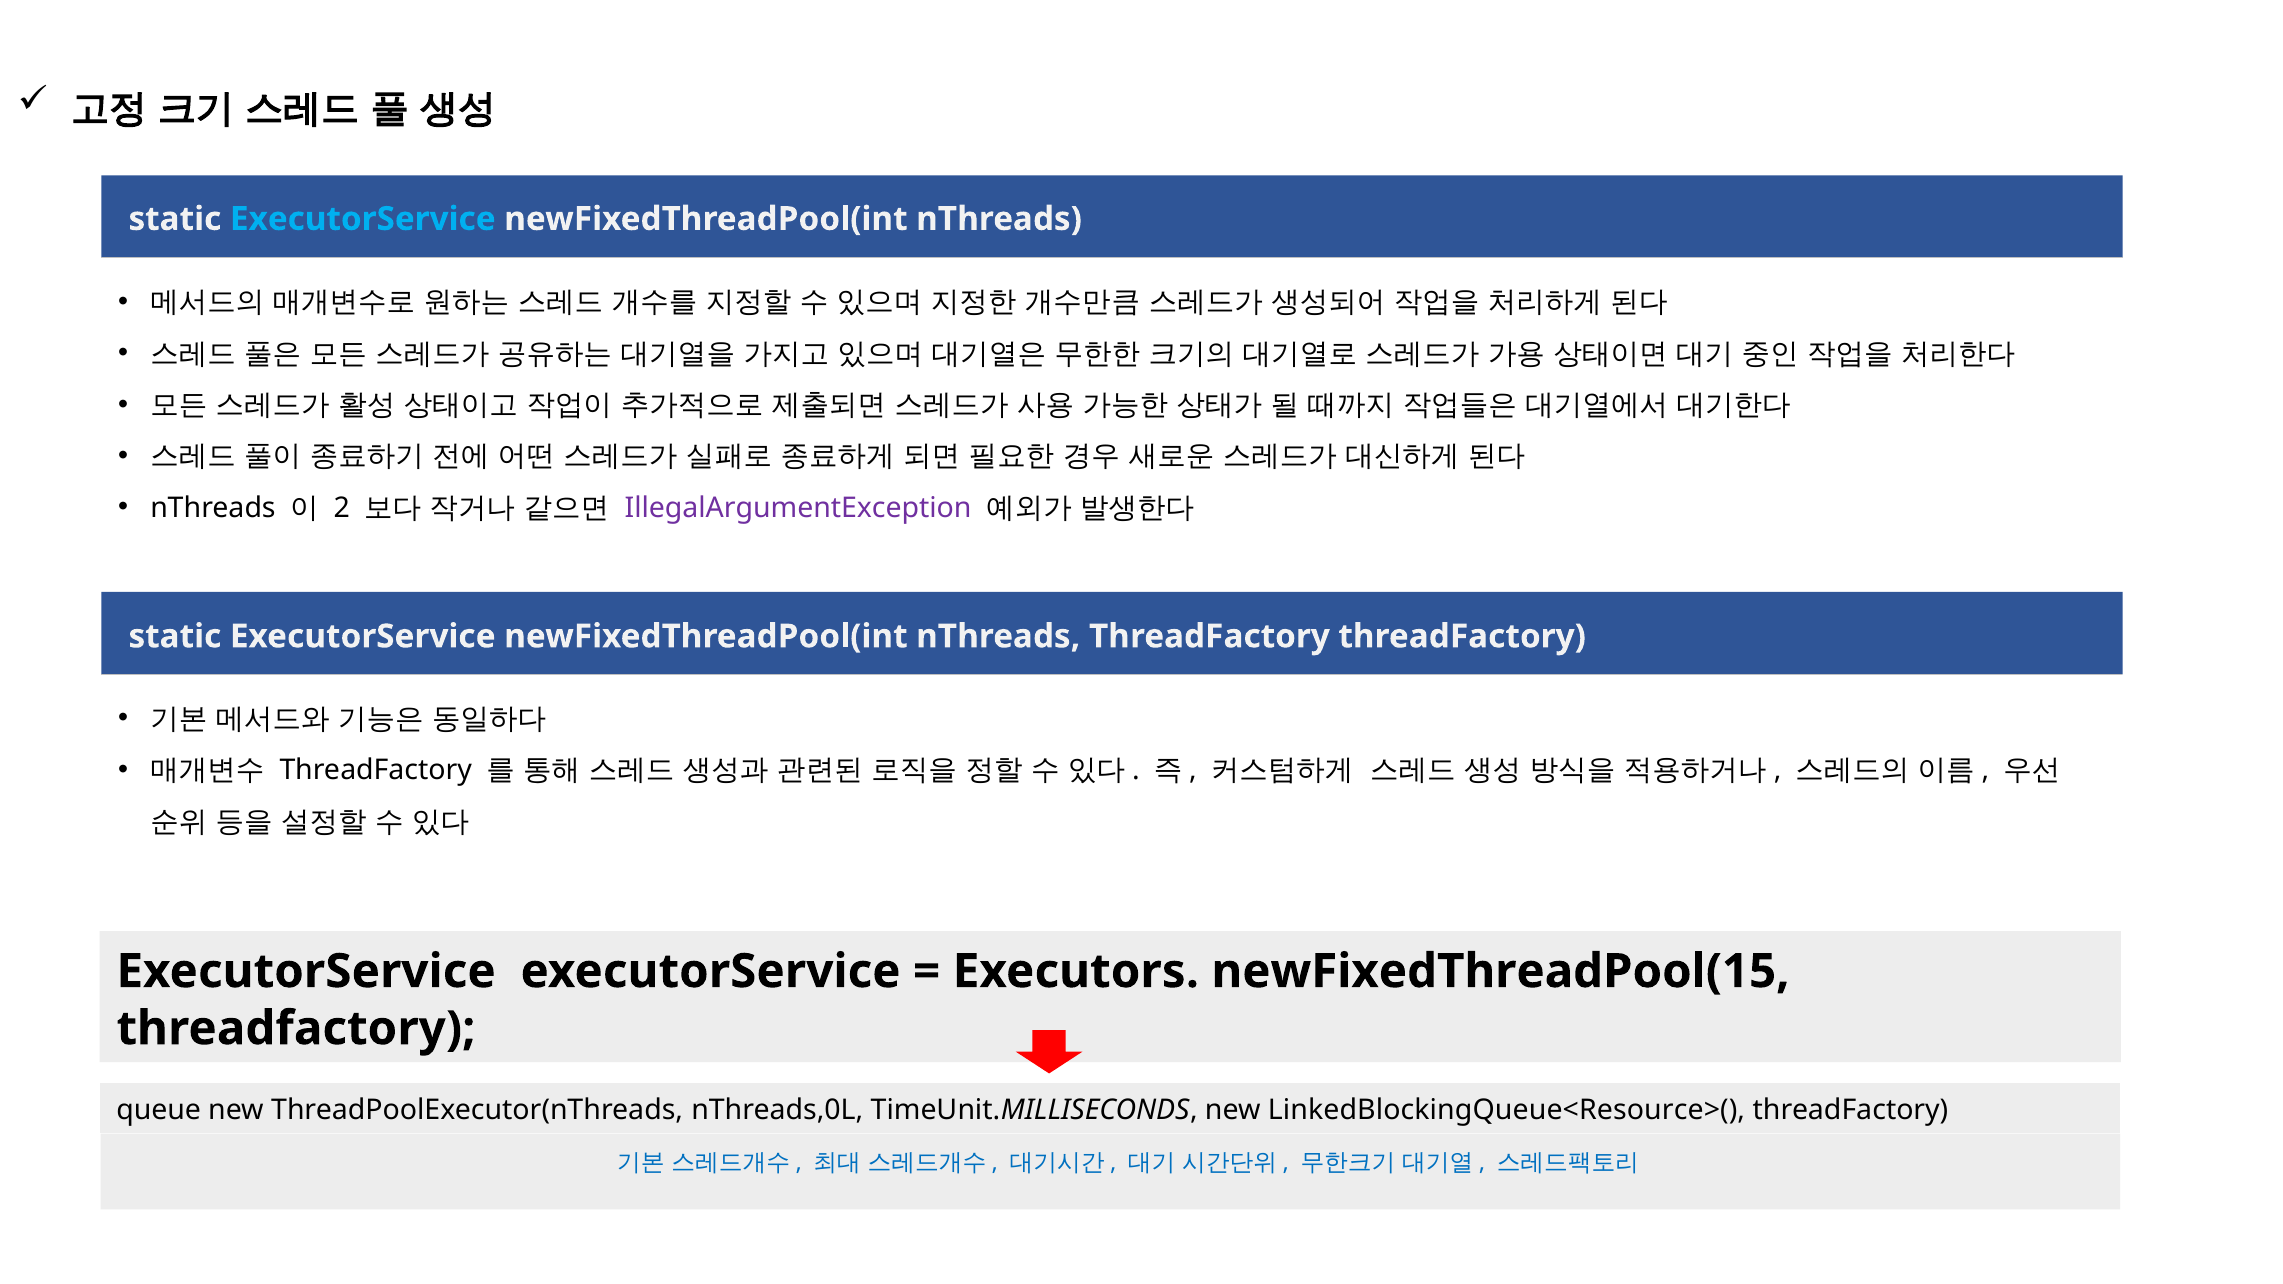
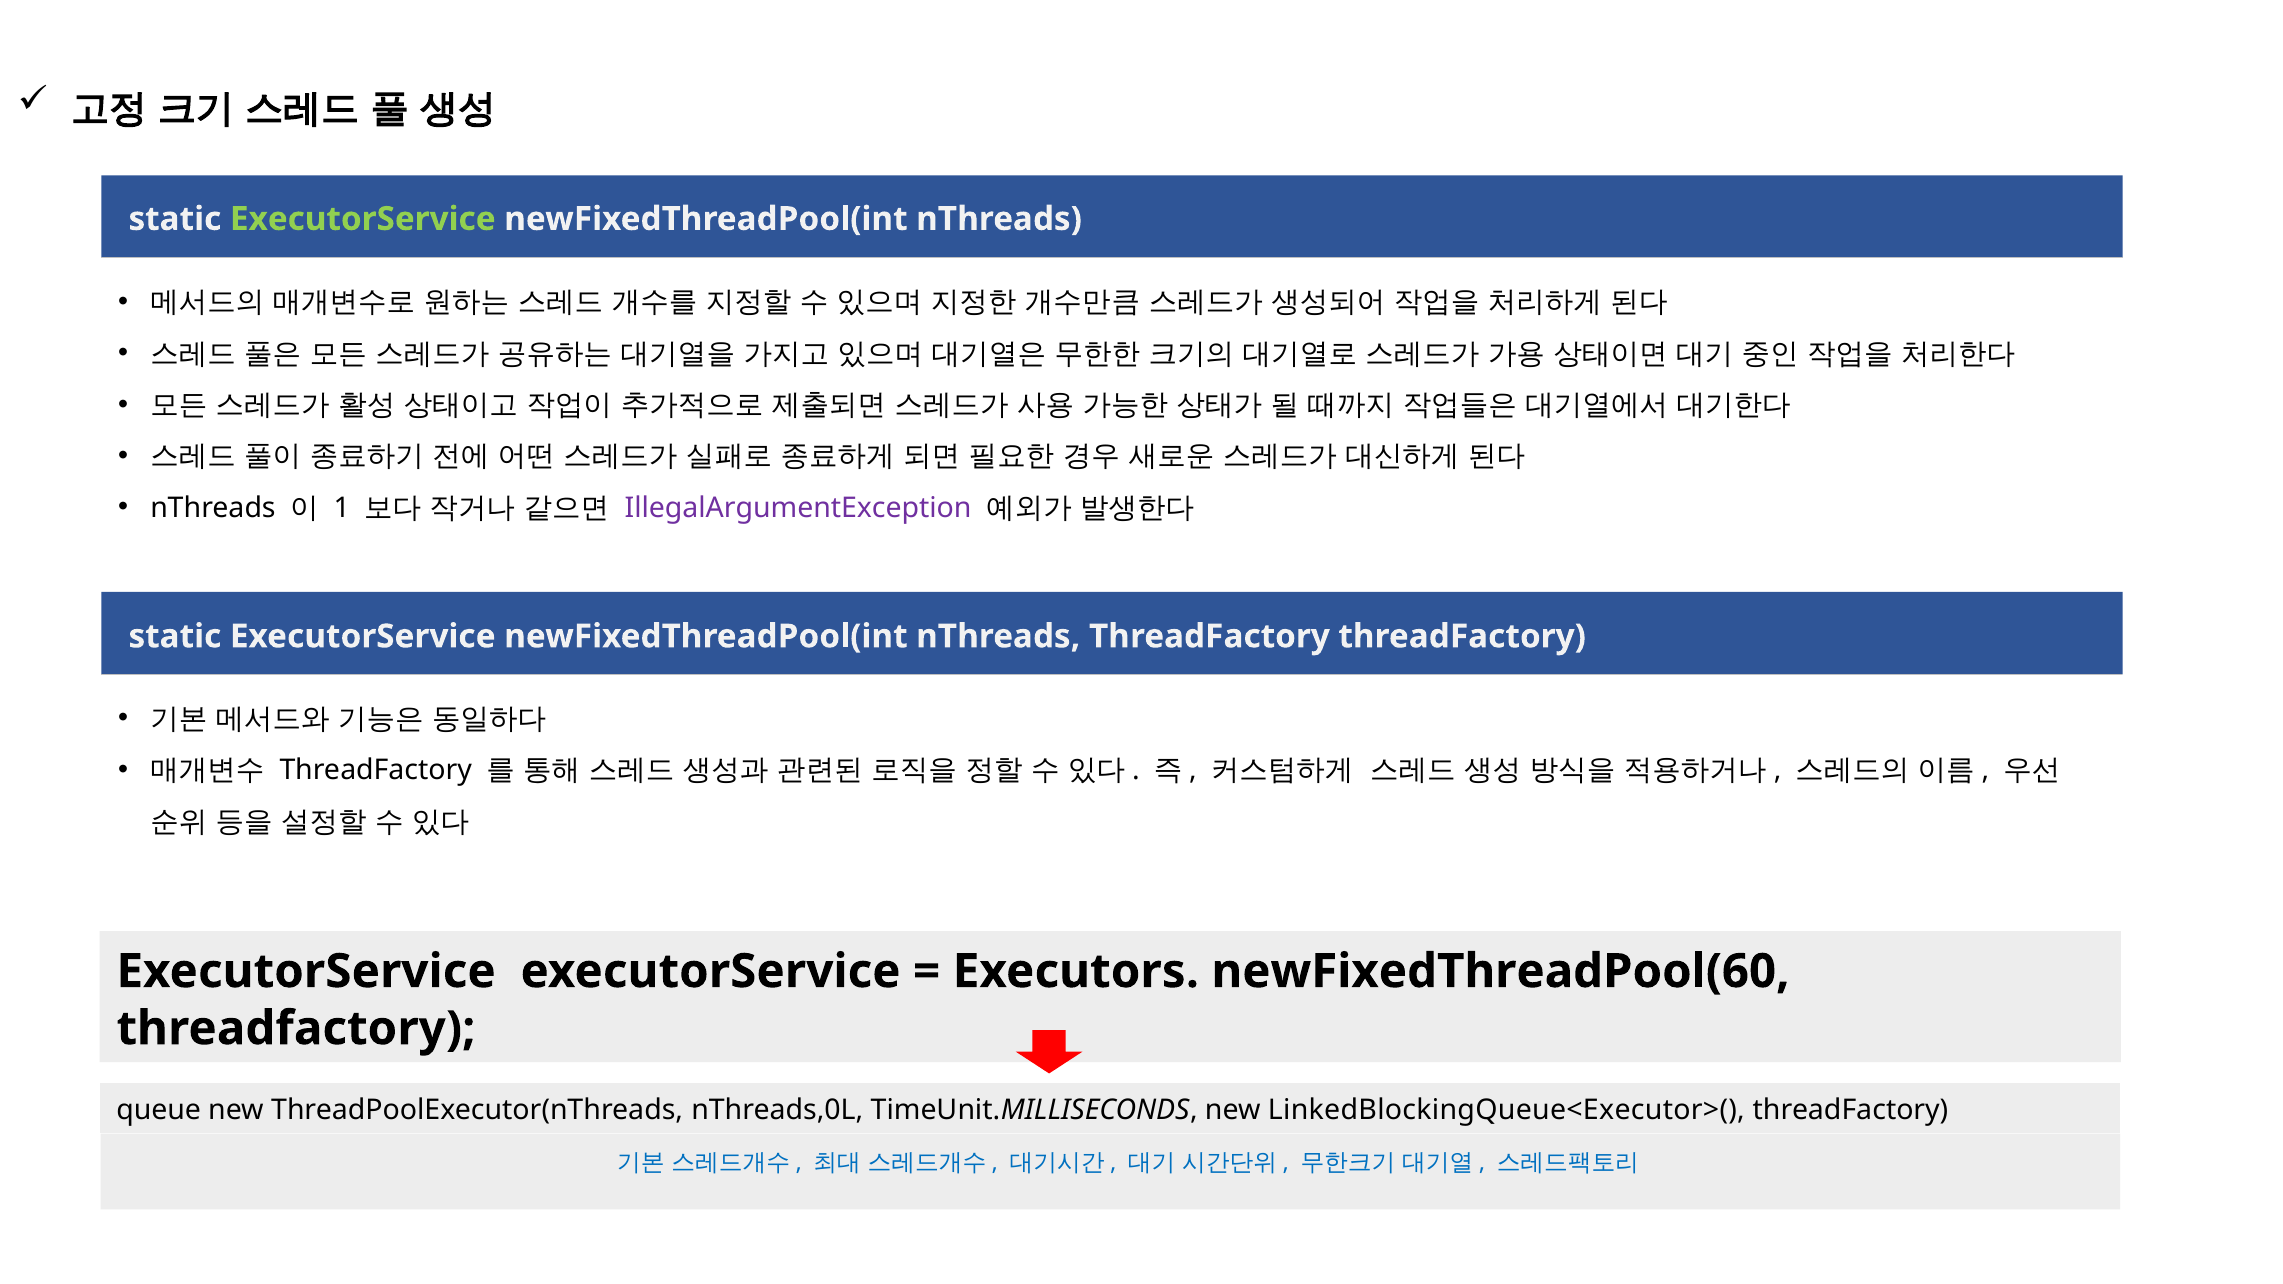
ExecutorService colour: light blue -> light green (363, 219)
2: 2 -> 1 (342, 508)
newFixedThreadPool(15: newFixedThreadPool(15 -> newFixedThreadPool(60 (1501, 972)
LinkedBlockingQueue<Resource>(: LinkedBlockingQueue<Resource>( -> LinkedBlockingQueue<Executor>( (1506, 1110)
